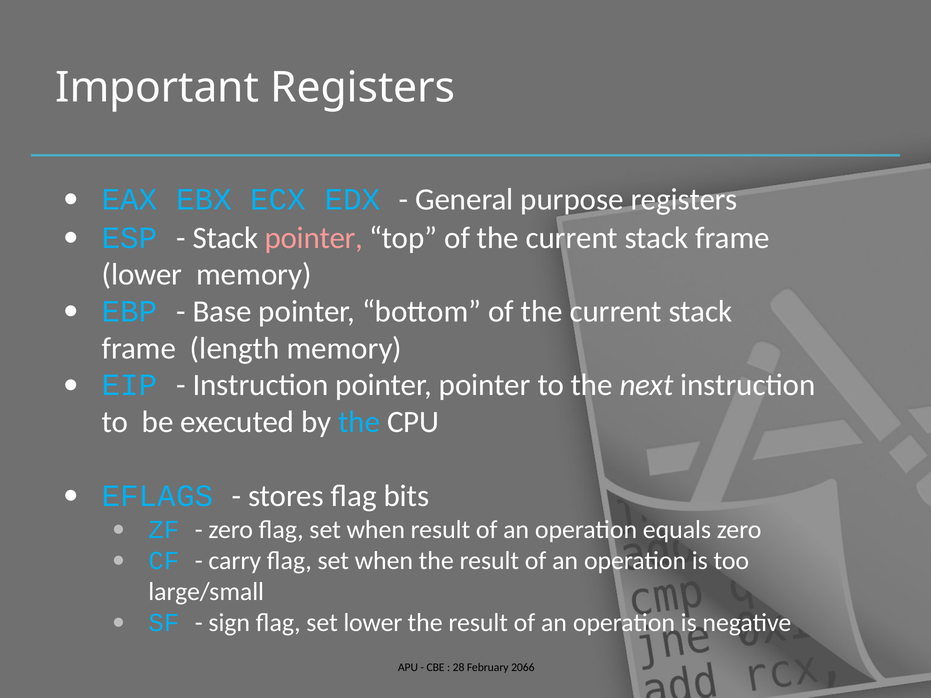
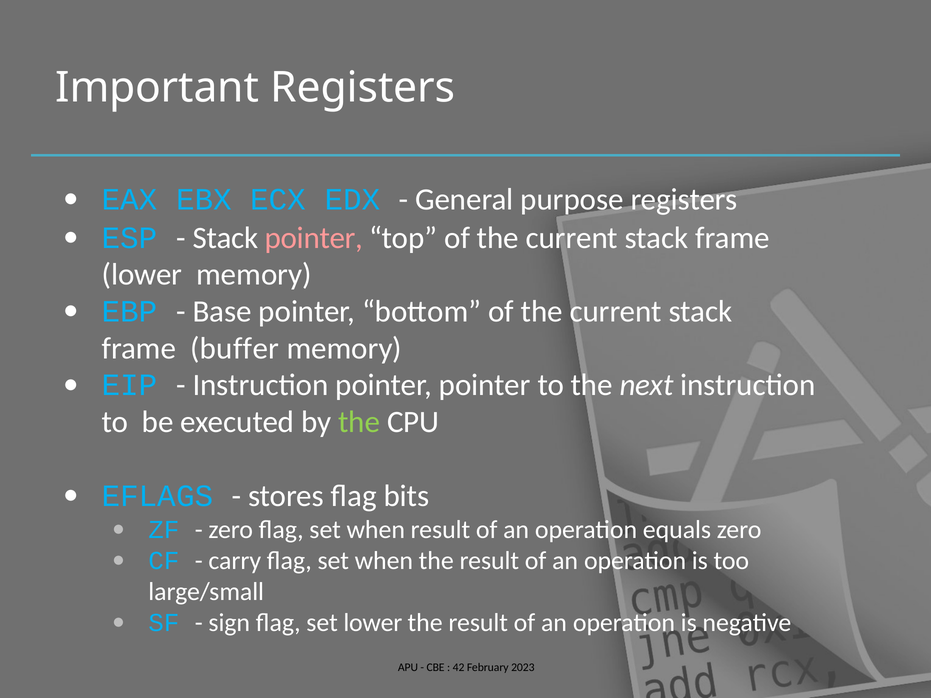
length: length -> buffer (235, 348)
the colour: light blue -> light green (359, 422)
28: 28 -> 42 (459, 668)
2066: 2066 -> 2023 (523, 668)
